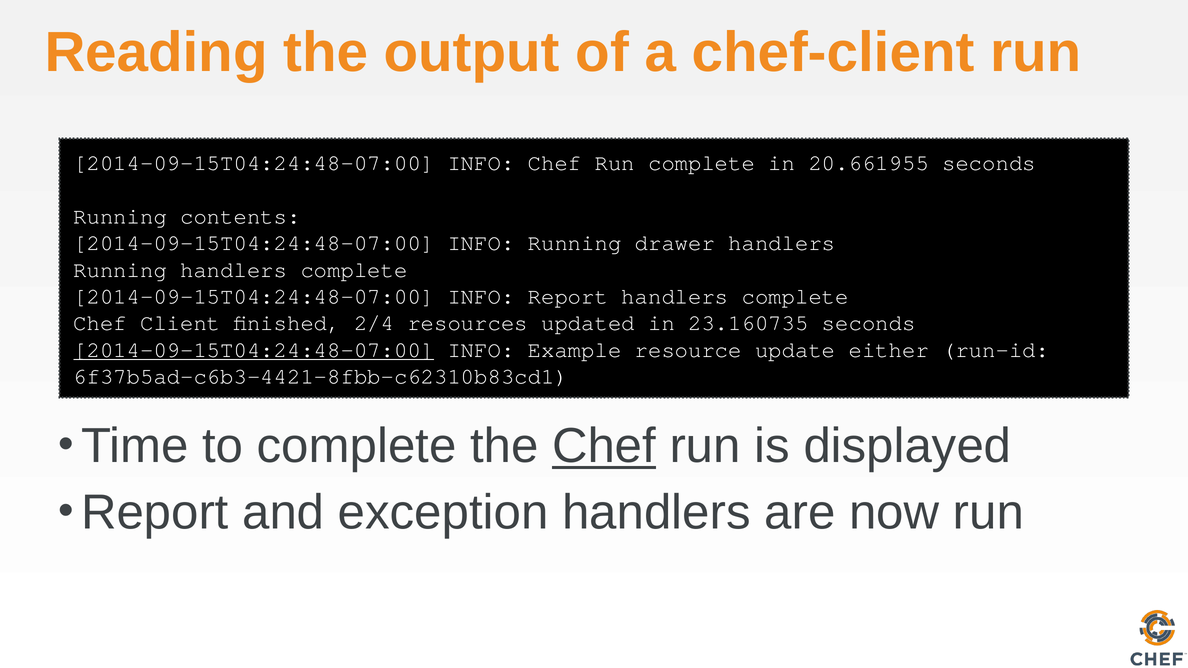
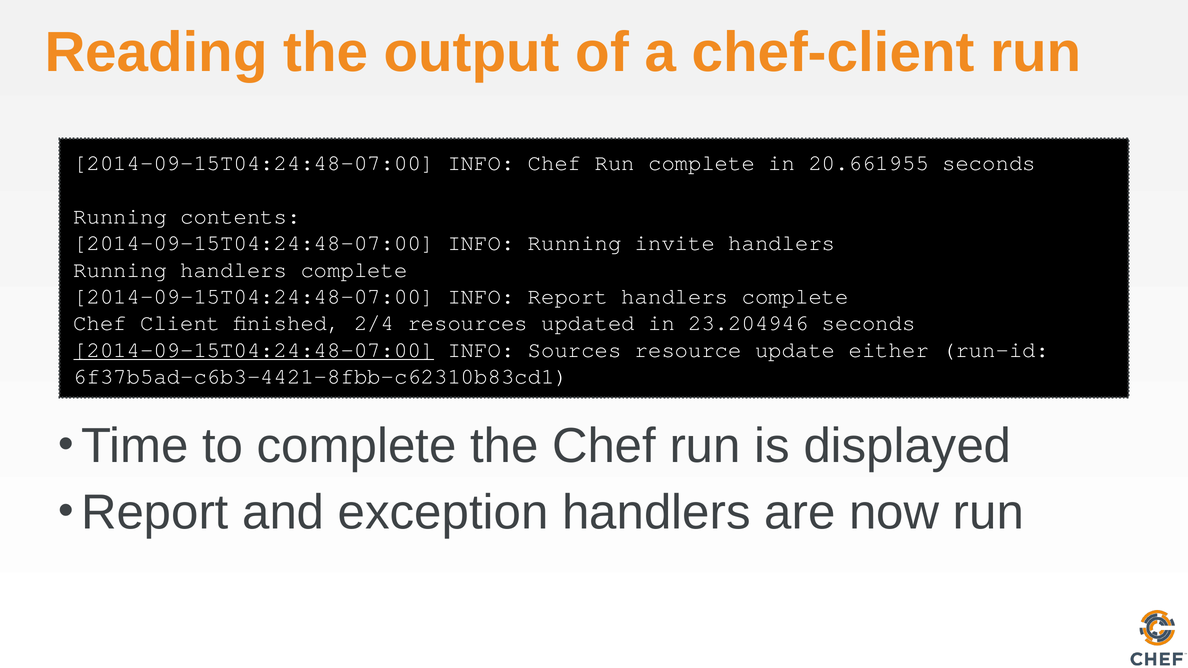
drawer: drawer -> invite (675, 243)
23.160735: 23.160735 -> 23.204946 (748, 323)
Example: Example -> Sources (575, 350)
Chef underline: present -> none (604, 446)
